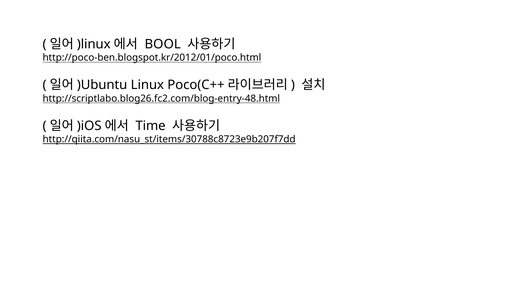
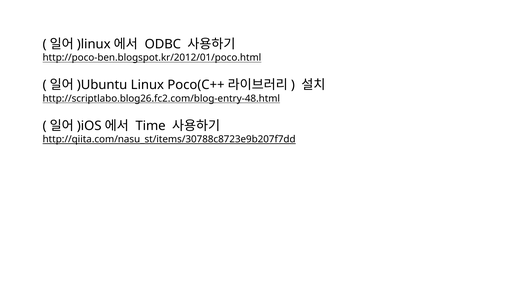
BOOL: BOOL -> ODBC (163, 44)
